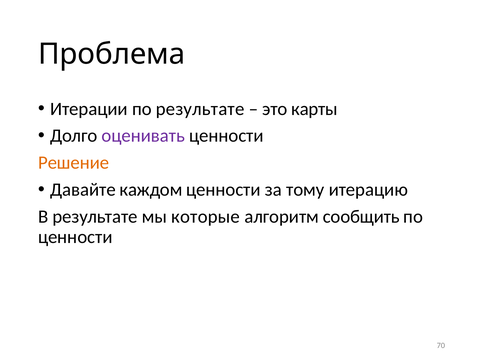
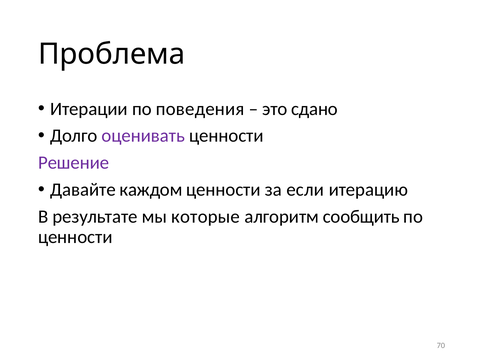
по результате: результате -> поведения (200, 109)
карты: карты -> сдано (315, 109)
Решение colour: orange -> purple (74, 163)
тому: тому -> если (305, 190)
